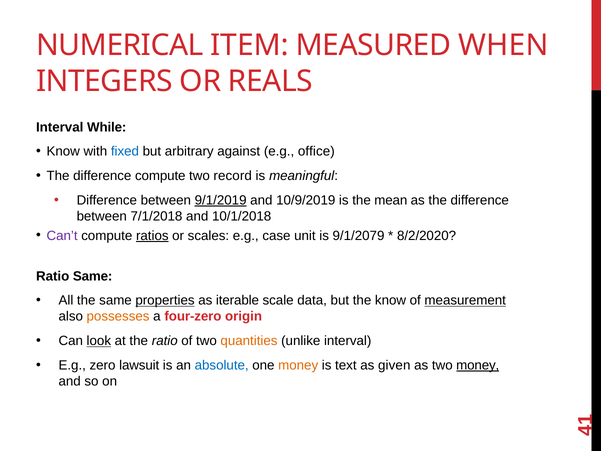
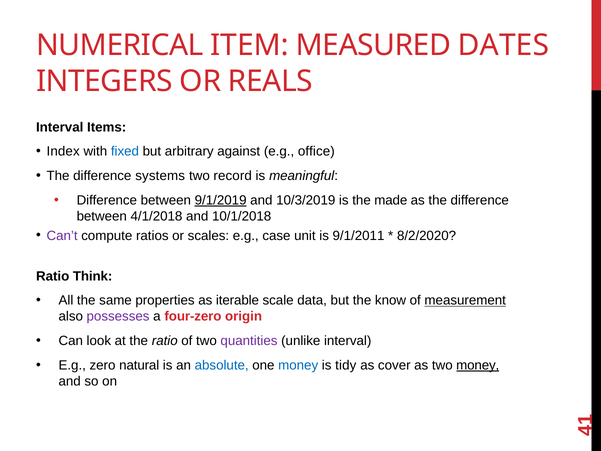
WHEN: WHEN -> DATES (504, 45)
While: While -> Items (107, 127)
Know: Know -> Index (63, 152)
difference compute: compute -> systems (160, 176)
10/9/2019: 10/9/2019 -> 10/3/2019 (306, 200)
mean: mean -> made (391, 200)
7/1/2018: 7/1/2018 -> 4/1/2018 (156, 216)
ratios underline: present -> none (152, 236)
9/1/2079: 9/1/2079 -> 9/1/2011 (359, 236)
Ratio Same: Same -> Think (93, 276)
properties underline: present -> none (165, 300)
possesses colour: orange -> purple (118, 316)
look underline: present -> none (99, 341)
quantities colour: orange -> purple (249, 341)
lawsuit: lawsuit -> natural (139, 365)
money colour: orange -> blue (298, 365)
text: text -> tidy (346, 365)
given: given -> cover (394, 365)
